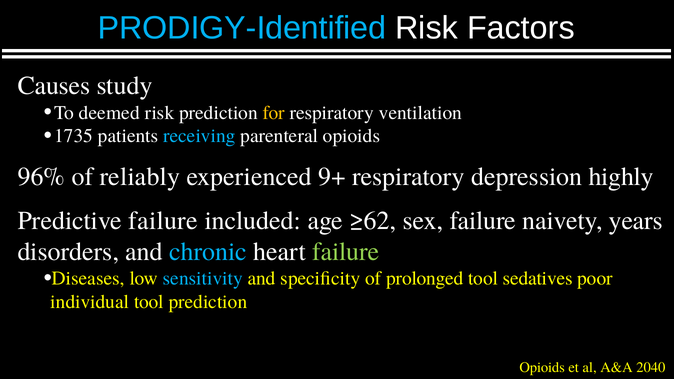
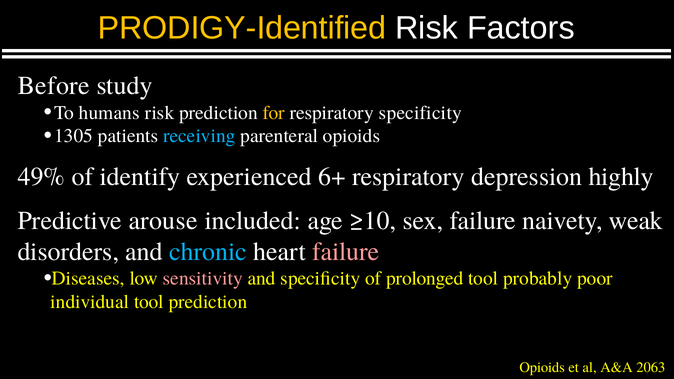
PRODIGY-Identified colour: light blue -> yellow (242, 28)
Causes: Causes -> Before (54, 86)
deemed: deemed -> humans (109, 113)
respiratory ventilation: ventilation -> specificity (420, 113)
1735: 1735 -> 1305 (74, 136)
96%: 96% -> 49% (41, 177)
reliably: reliably -> identify (140, 177)
9+: 9+ -> 6+ (332, 177)
Predictive failure: failure -> arouse (163, 221)
≥62: ≥62 -> ≥10 (373, 221)
years: years -> weak (636, 221)
failure colour: light green -> pink (346, 252)
sensitivity colour: light blue -> pink (203, 279)
sedatives: sedatives -> probably (538, 279)
2040: 2040 -> 2063 (651, 367)
